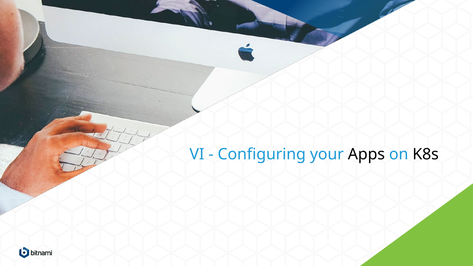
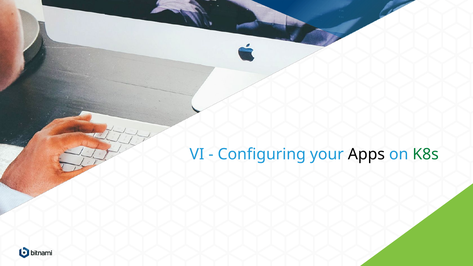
K8s colour: black -> green (426, 154)
